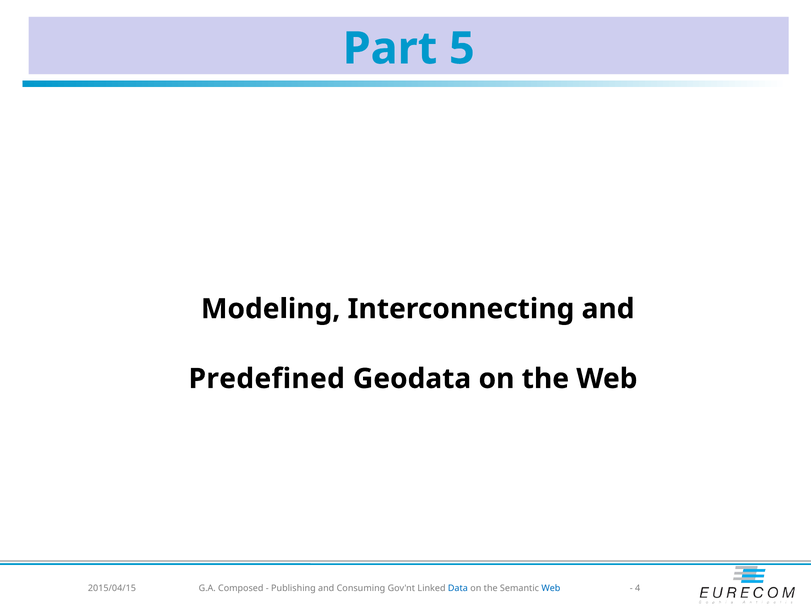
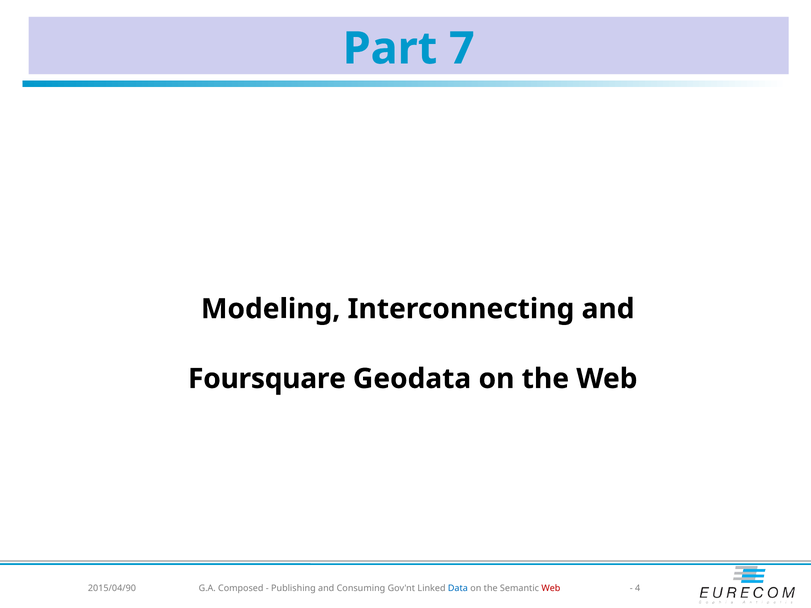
5: 5 -> 7 (462, 49)
Predefined: Predefined -> Foursquare (267, 379)
2015/04/15: 2015/04/15 -> 2015/04/90 (112, 589)
Web colour: blue -> red (551, 589)
